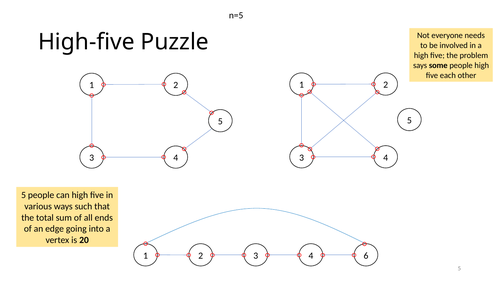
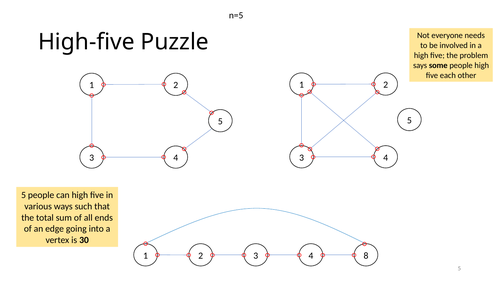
20: 20 -> 30 (84, 240)
6: 6 -> 8 (366, 255)
